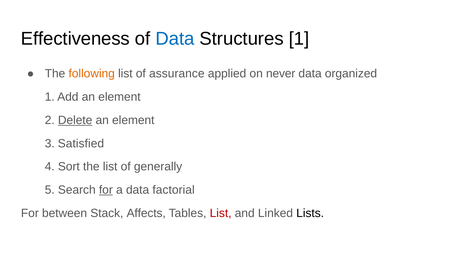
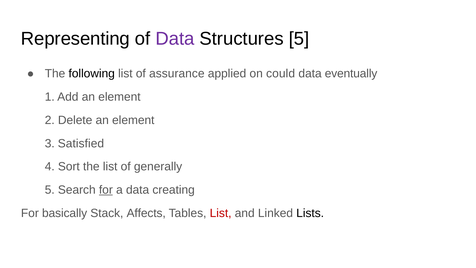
Effectiveness: Effectiveness -> Representing (75, 39)
Data colour: blue -> purple (175, 39)
Structures 1: 1 -> 5 (299, 39)
following colour: orange -> black (92, 74)
never: never -> could (281, 74)
organized: organized -> eventually (351, 74)
Delete underline: present -> none (75, 120)
factorial: factorial -> creating (174, 190)
between: between -> basically (65, 213)
